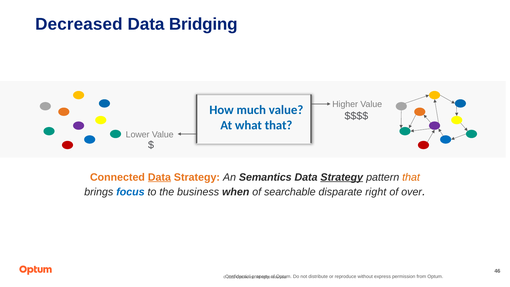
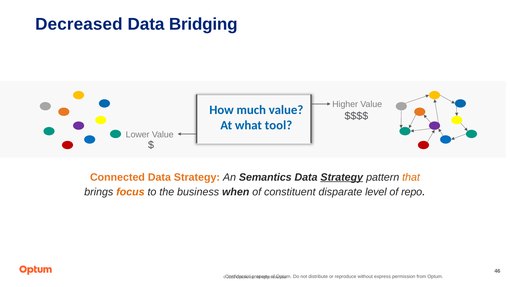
what that: that -> tool (278, 125)
Data underline: present -> none (159, 177)
focus colour: blue -> orange (130, 192)
searchable: searchable -> constituent (290, 192)
right: right -> level (376, 192)
over: over -> repo (412, 192)
